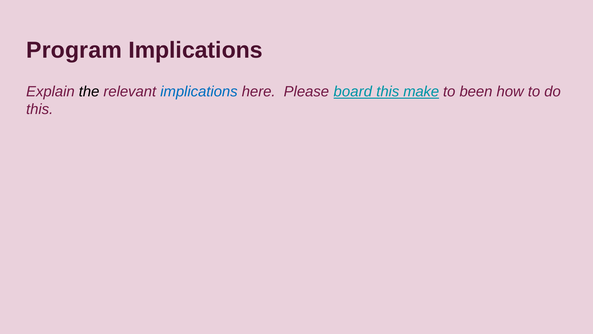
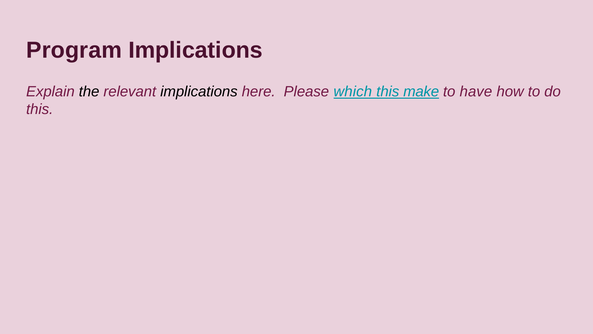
implications colour: blue -> black (199, 91)
board: board -> which (353, 91)
been: been -> have (476, 91)
